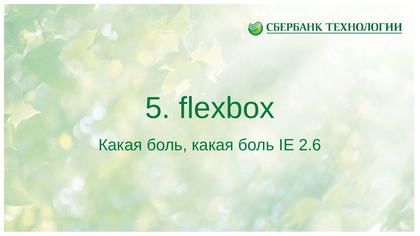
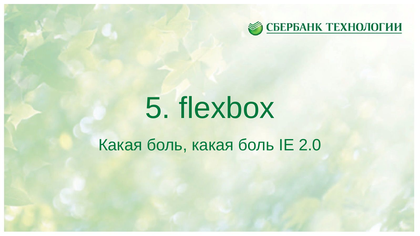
2.6: 2.6 -> 2.0 (310, 145)
